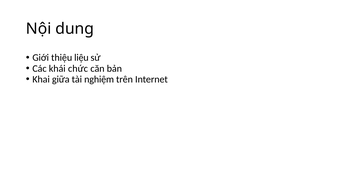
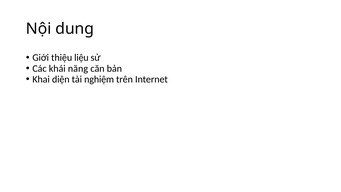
chức: chức -> năng (78, 68)
giữa: giữa -> diện (61, 79)
